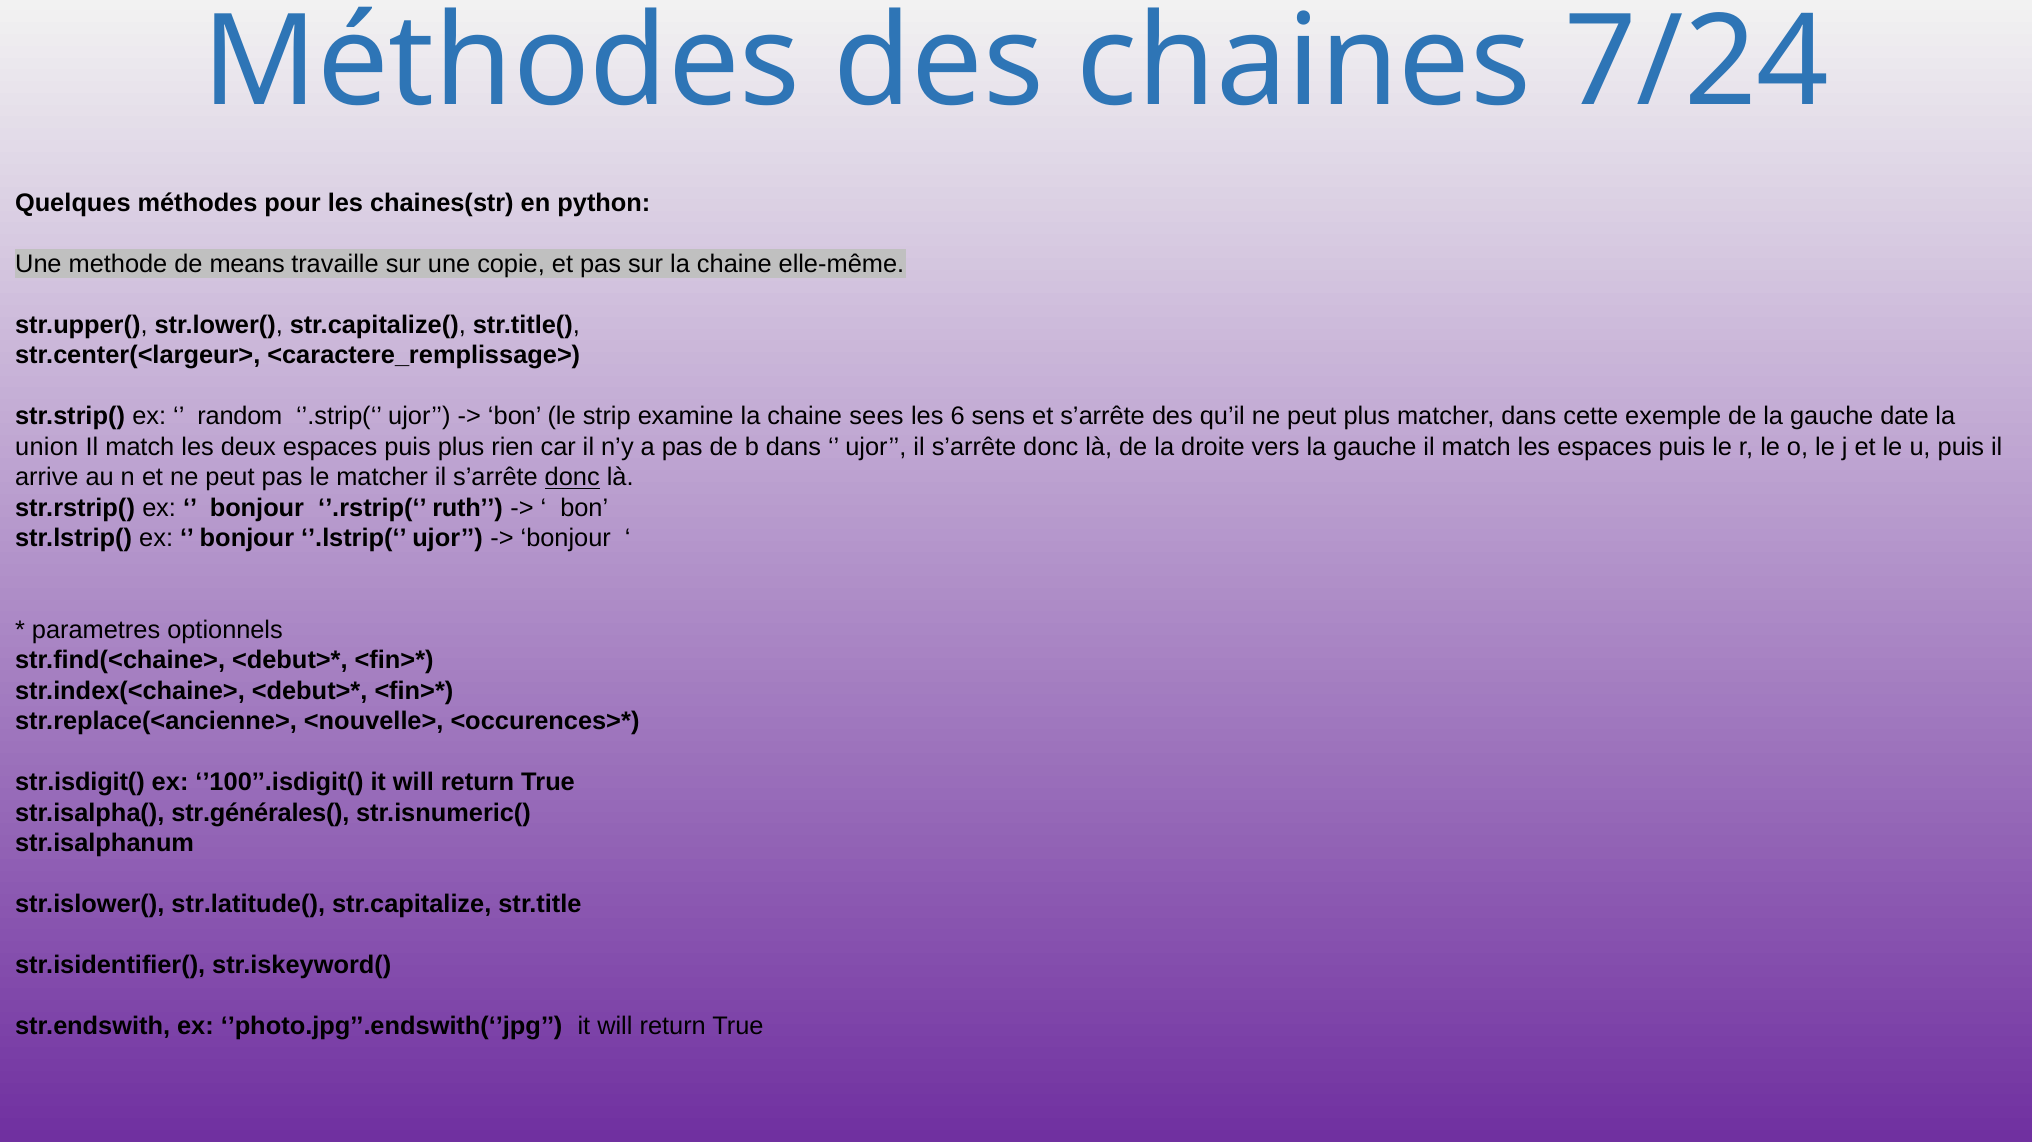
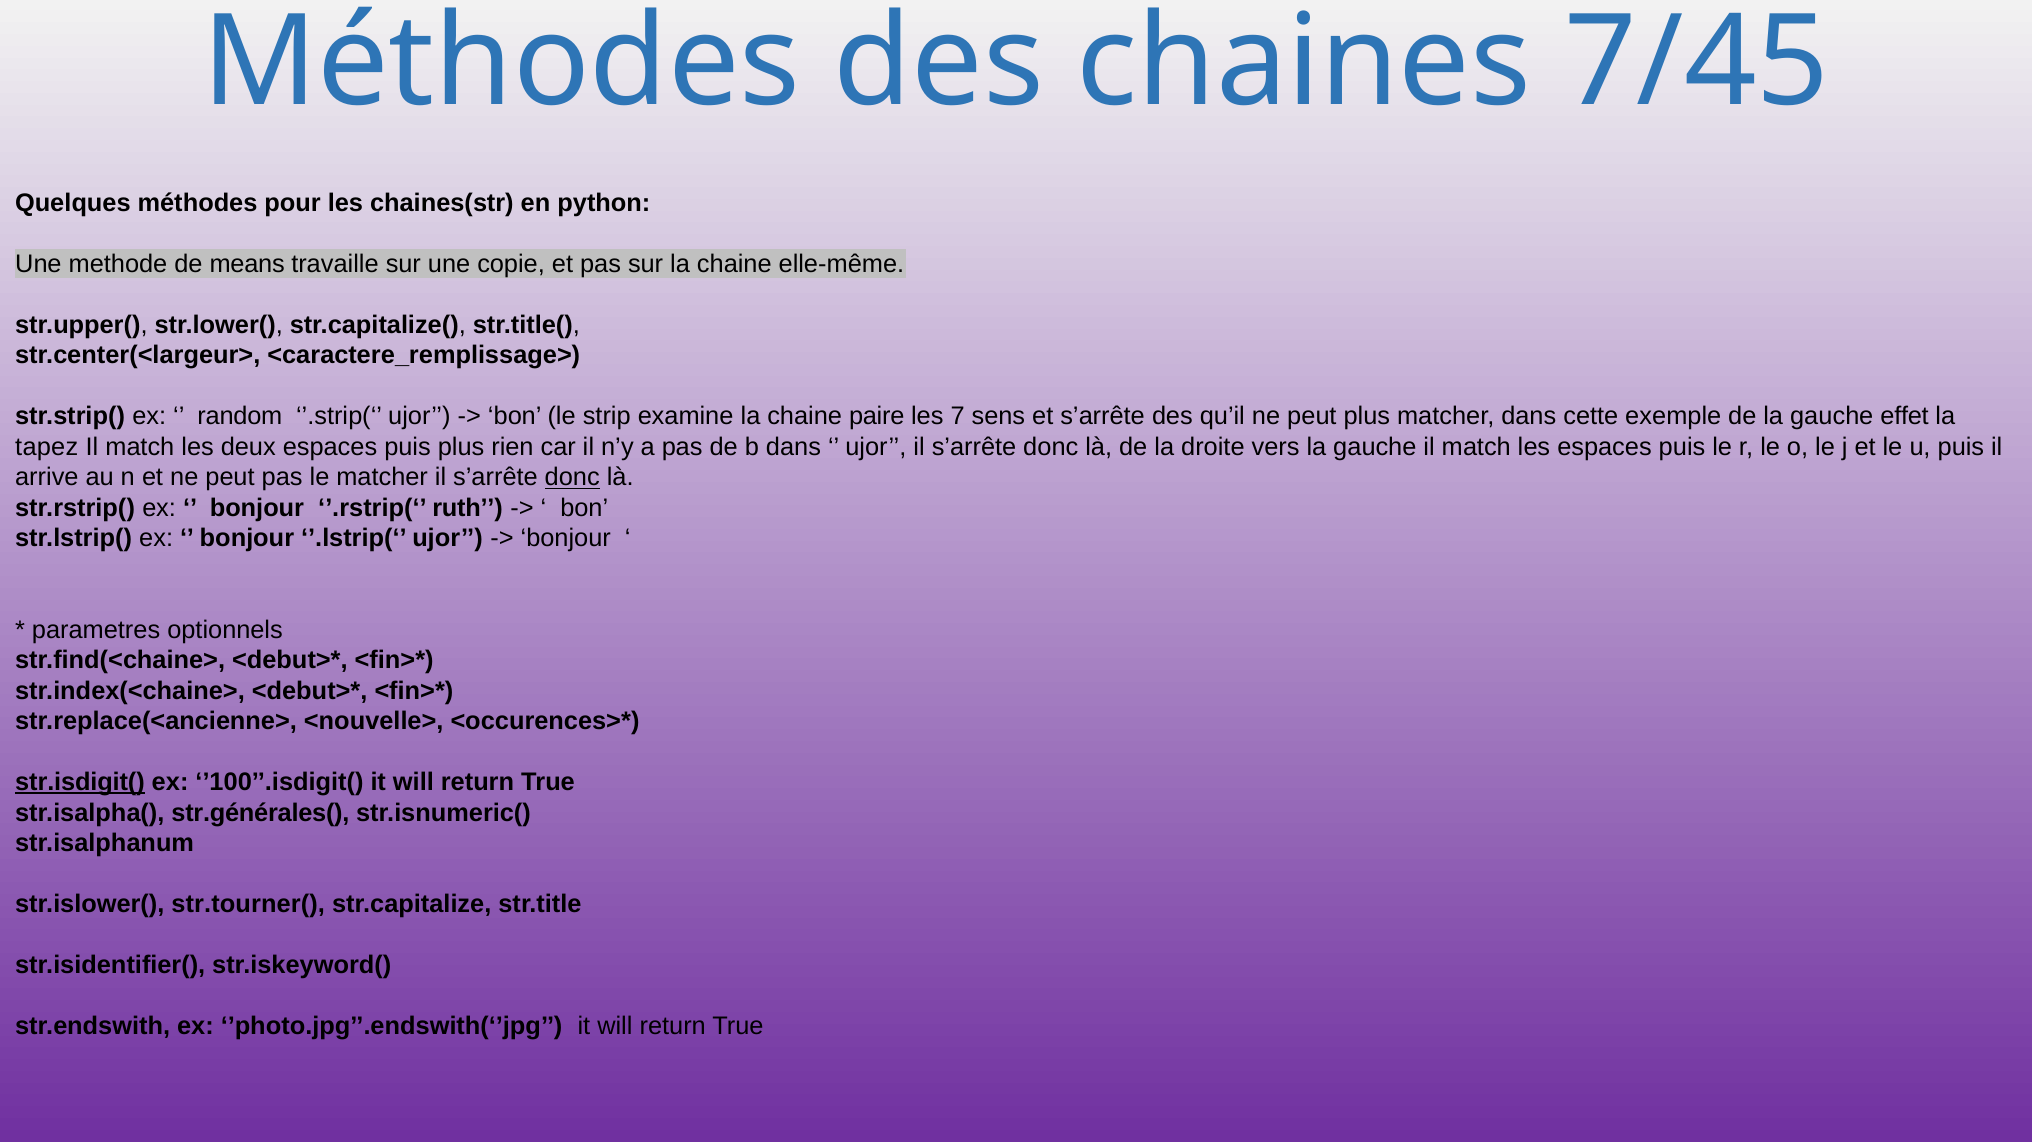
7/24: 7/24 -> 7/45 (1697, 63)
sees: sees -> paire (877, 417)
6: 6 -> 7 (958, 417)
date: date -> effet (1905, 417)
union: union -> tapez (47, 447)
str.isdigit( underline: none -> present (80, 782)
str.latitude(: str.latitude( -> str.tourner( (248, 904)
